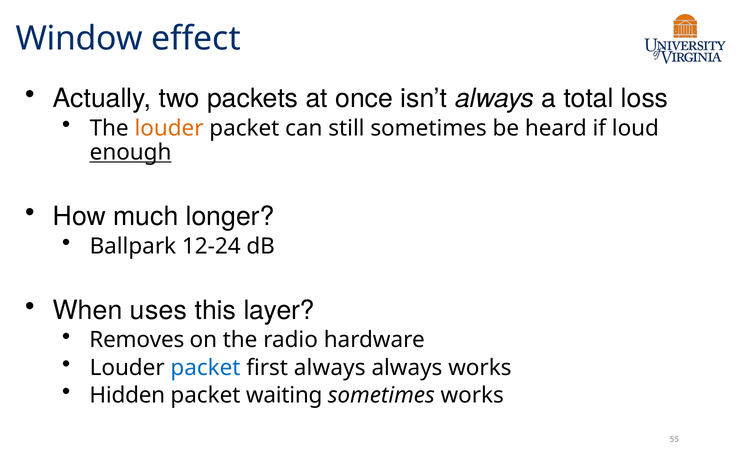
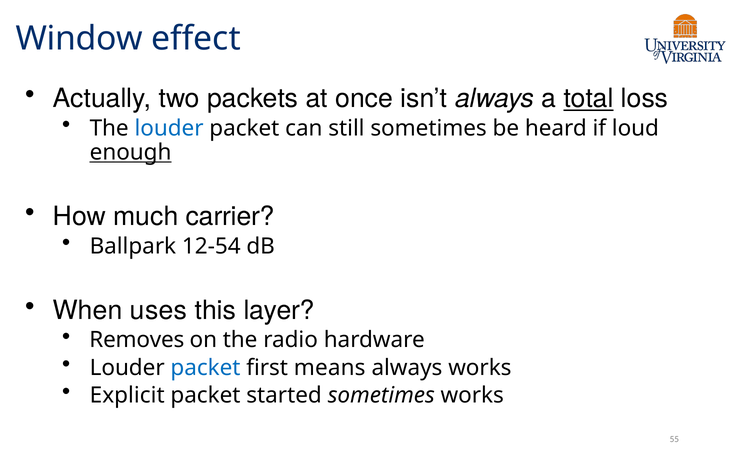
total underline: none -> present (589, 99)
louder colour: orange -> blue (169, 128)
longer: longer -> carrier (230, 217)
12-24: 12-24 -> 12-54 (211, 246)
first always: always -> means (330, 368)
Hidden: Hidden -> Explicit (127, 396)
waiting: waiting -> started (284, 396)
